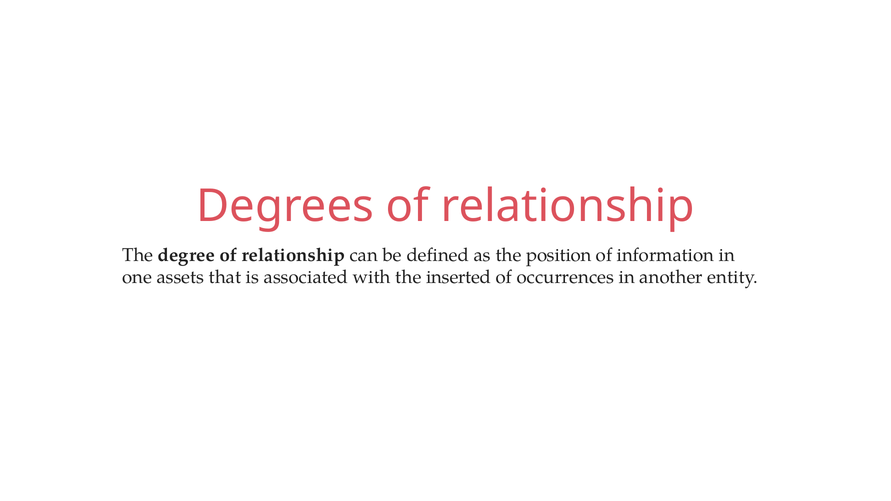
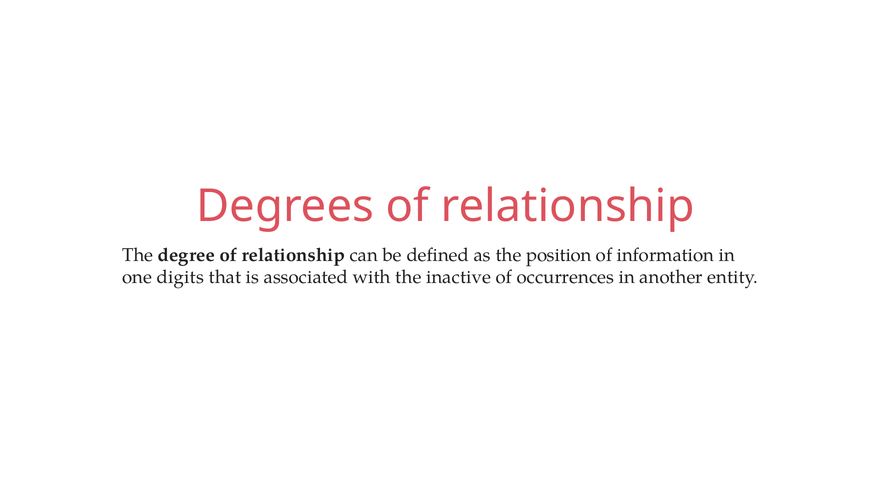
assets: assets -> digits (180, 277)
inserted: inserted -> inactive (459, 277)
